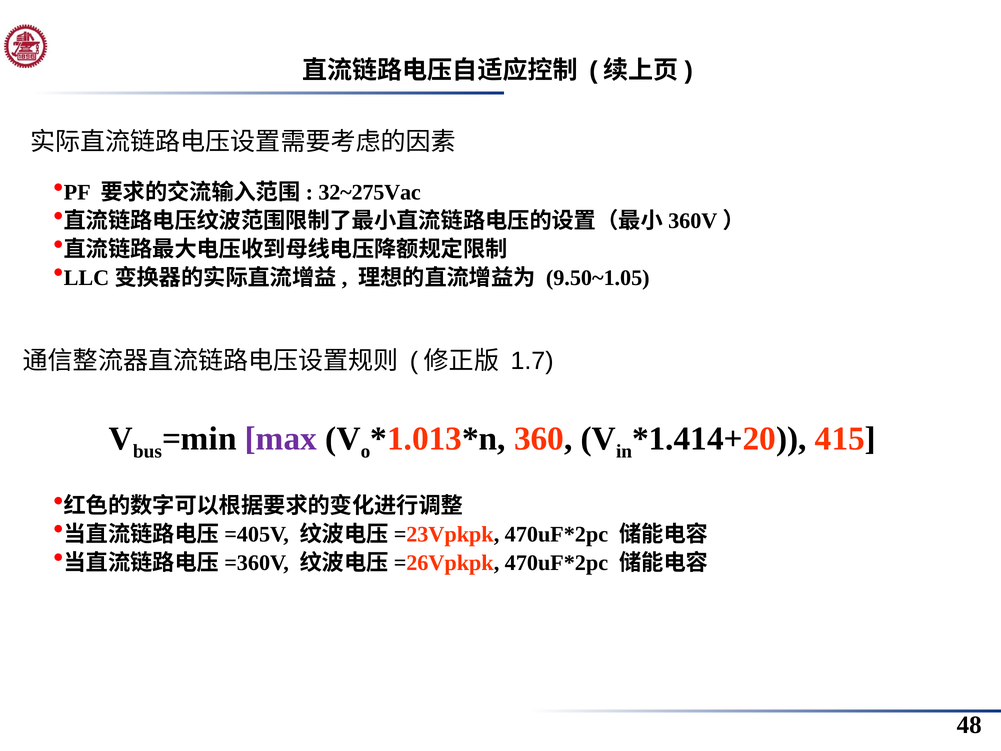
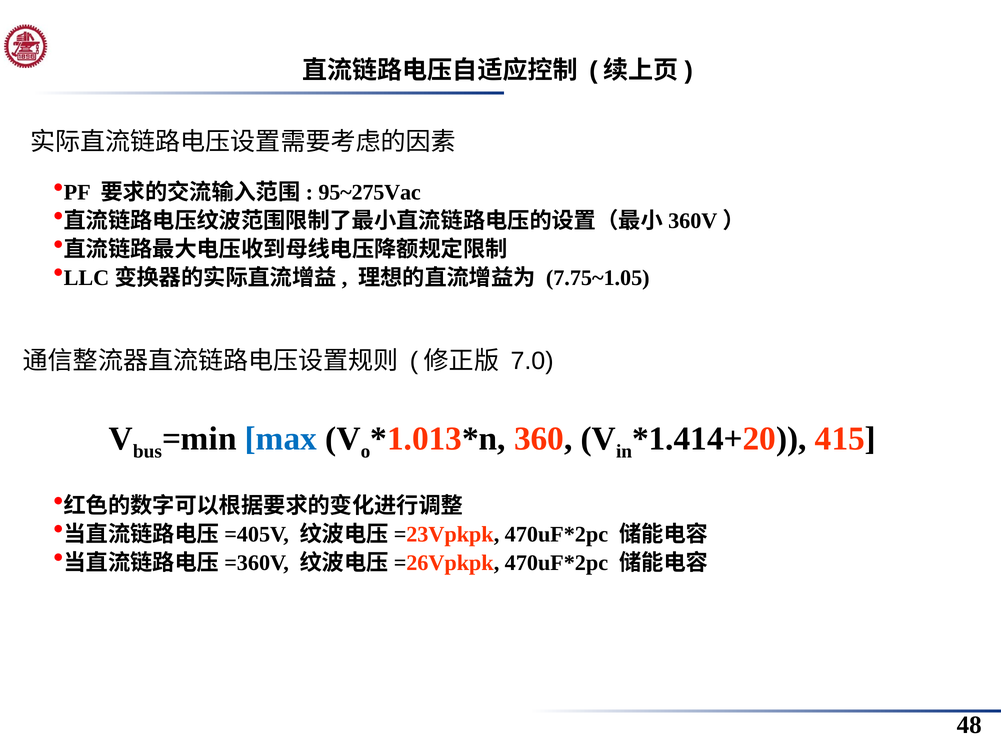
32~275Vac: 32~275Vac -> 95~275Vac (370, 192)
9.50~1.05: 9.50~1.05 -> 7.75~1.05 (598, 278)
1.7: 1.7 -> 7.0 (532, 361)
max colour: purple -> blue (281, 438)
